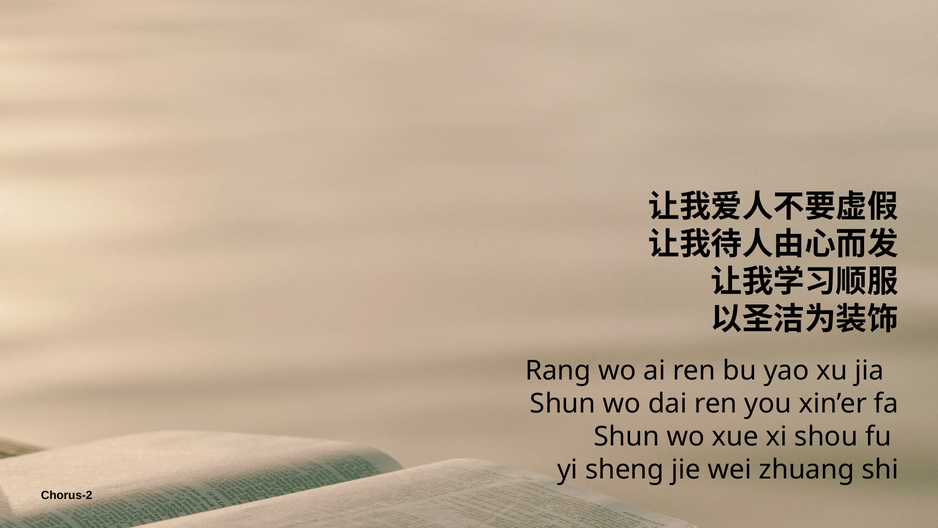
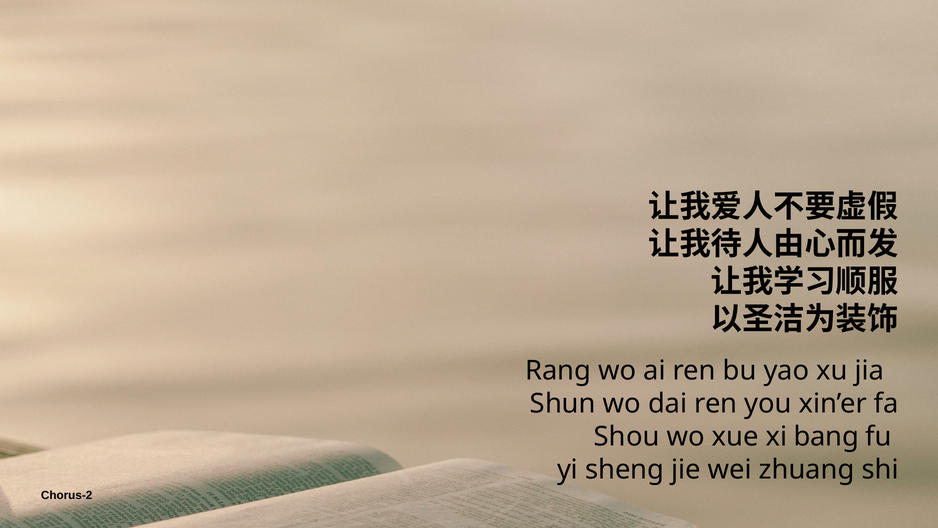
Shun: Shun -> Shou (627, 436)
shou: shou -> bang (826, 436)
